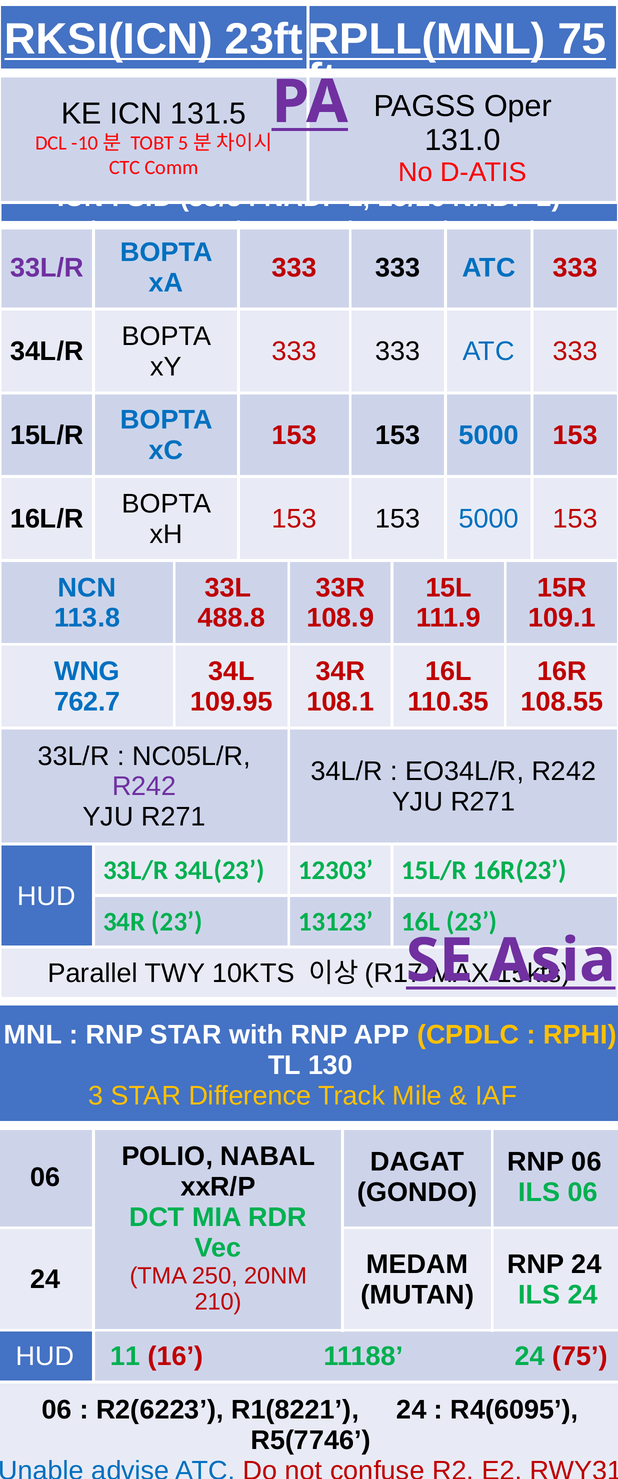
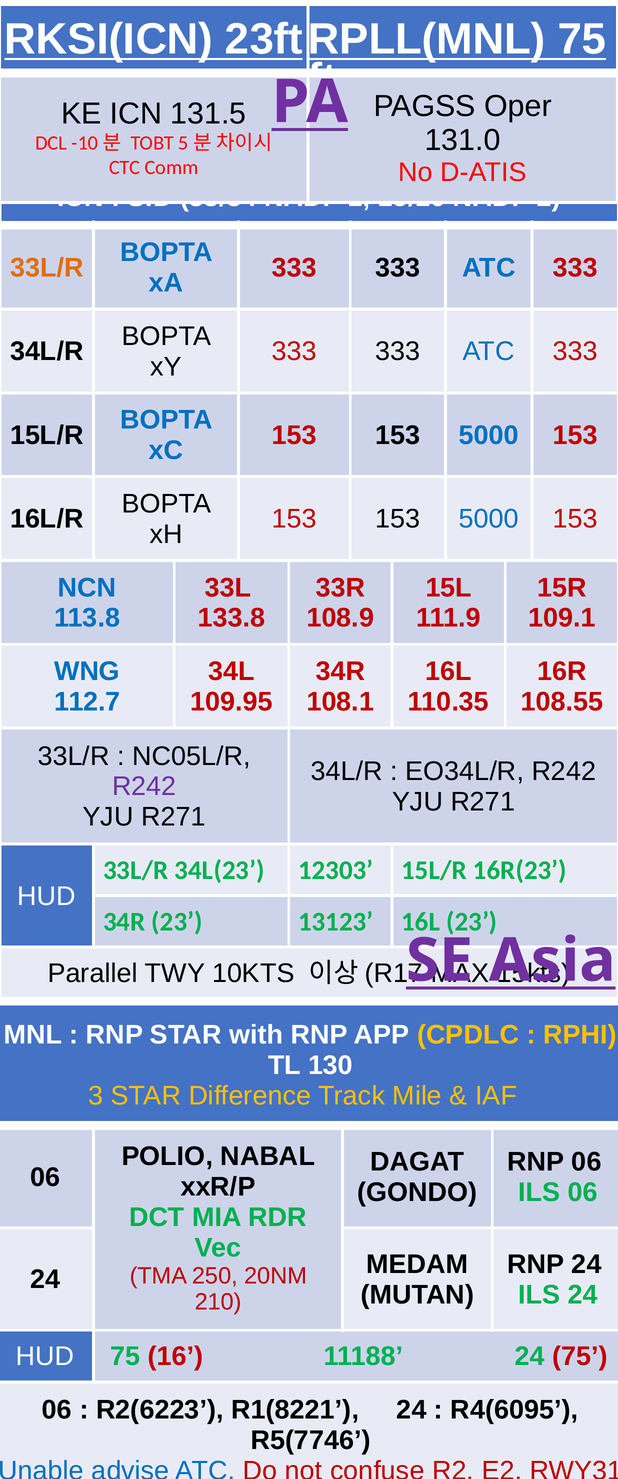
33L/R colour: purple -> orange (47, 268)
488.8: 488.8 -> 133.8 (231, 618)
762.7: 762.7 -> 112.7 (87, 702)
HUD 11: 11 -> 75 (125, 1356)
